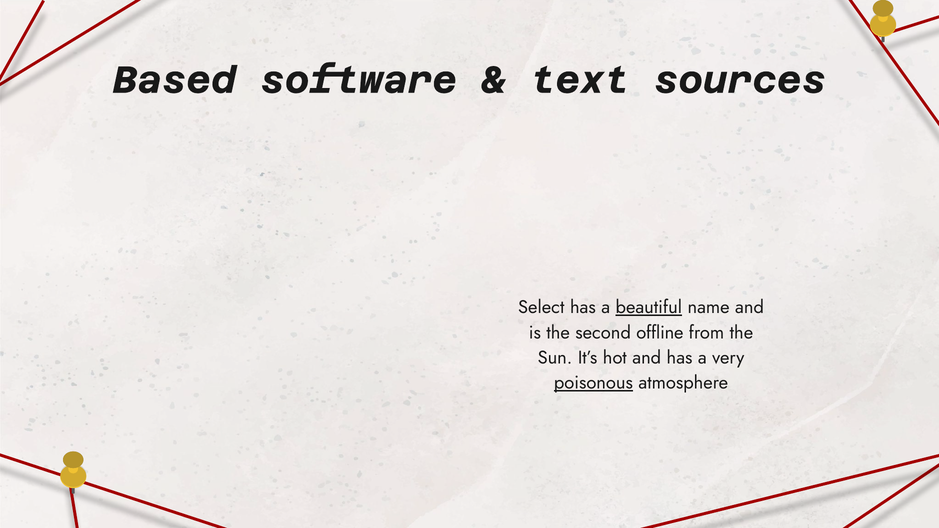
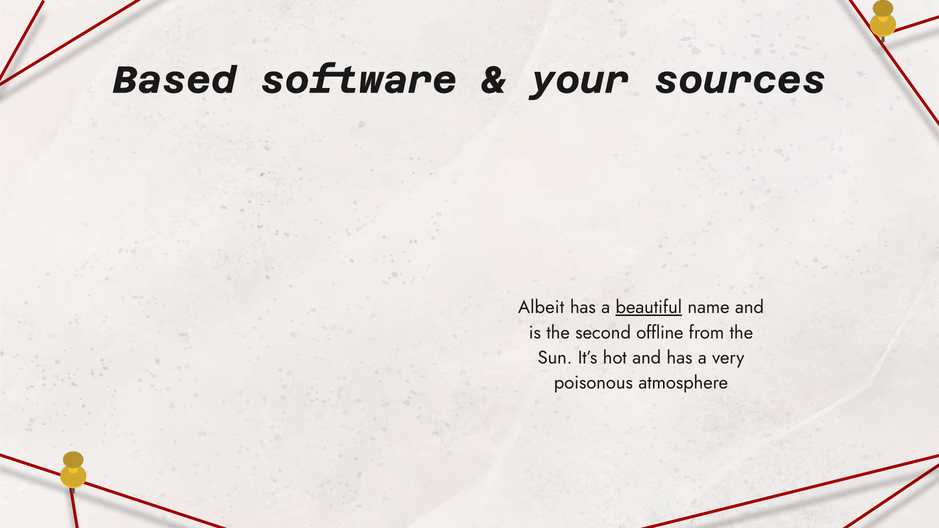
text: text -> your (580, 80)
Select: Select -> Albeit (541, 308)
poisonous underline: present -> none (593, 383)
